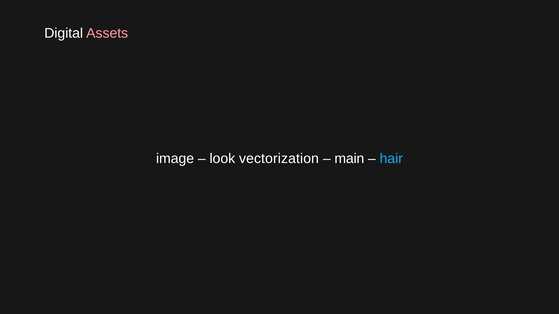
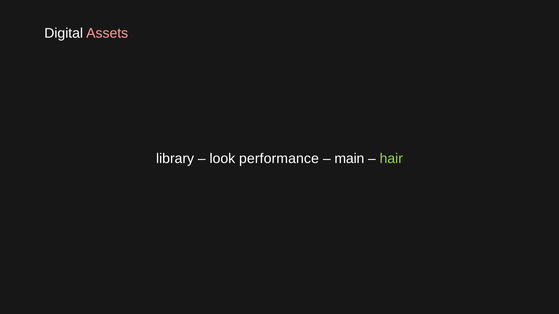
image: image -> library (175, 159)
vectorization: vectorization -> performance (279, 159)
hair colour: light blue -> light green (391, 159)
